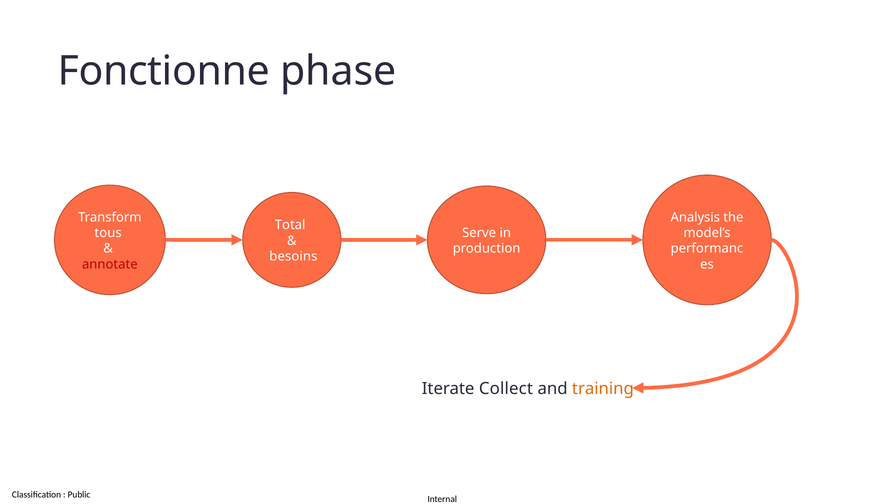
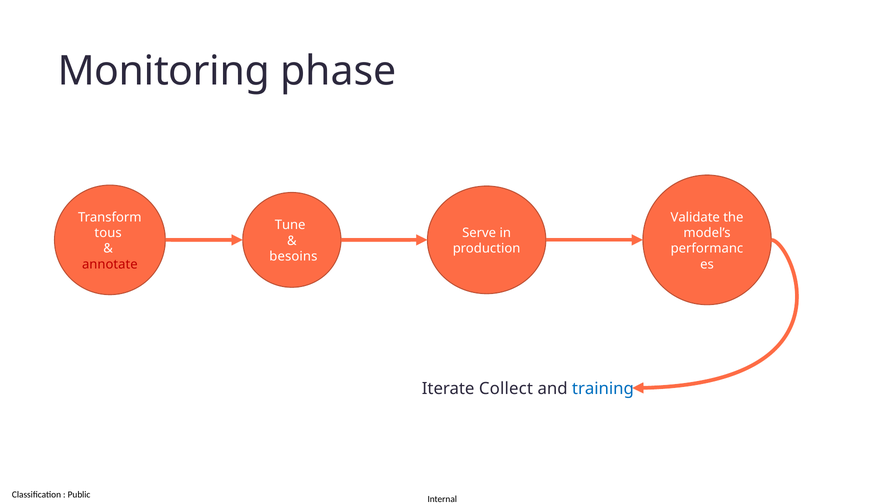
Fonctionne: Fonctionne -> Monitoring (164, 71)
Analysis: Analysis -> Validate (695, 217)
Total: Total -> Tune (290, 225)
training colour: orange -> blue (603, 389)
